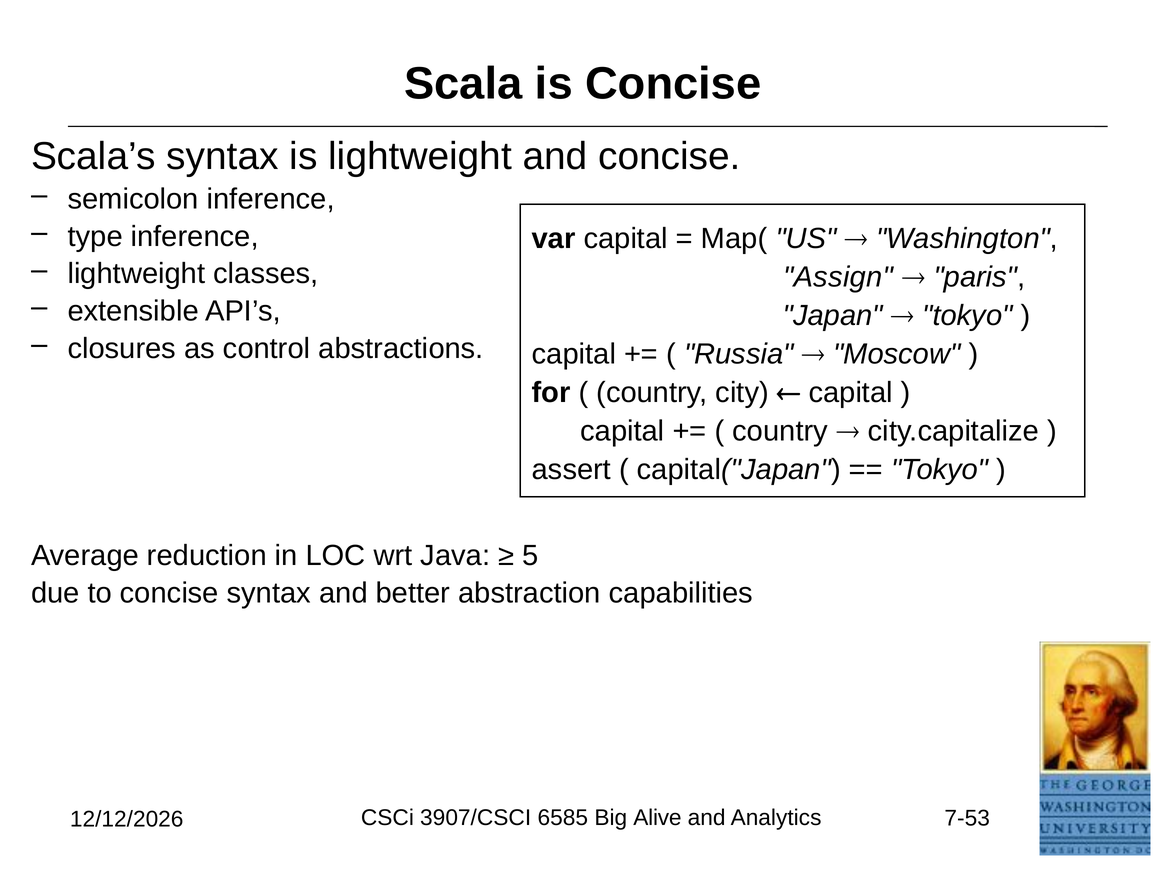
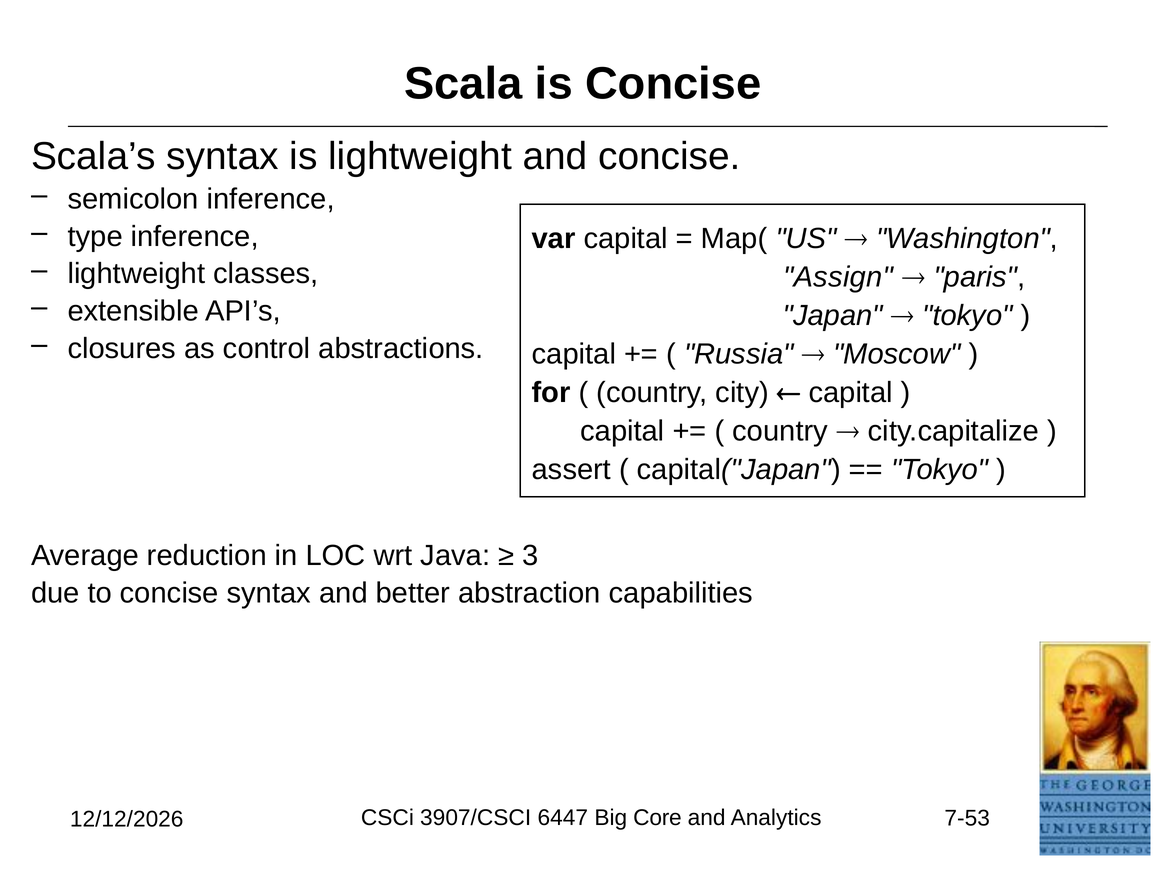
5: 5 -> 3 (530, 556)
6585: 6585 -> 6447 (563, 817)
Alive: Alive -> Core (657, 817)
